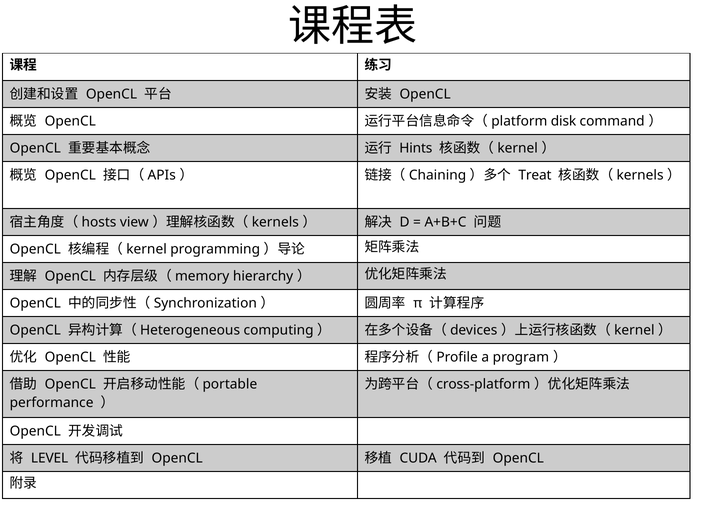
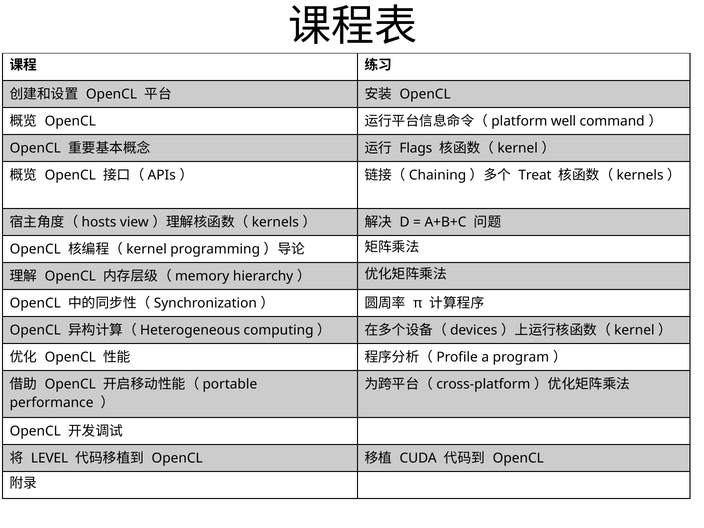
disk: disk -> well (564, 121)
Hints: Hints -> Flags (416, 148)
